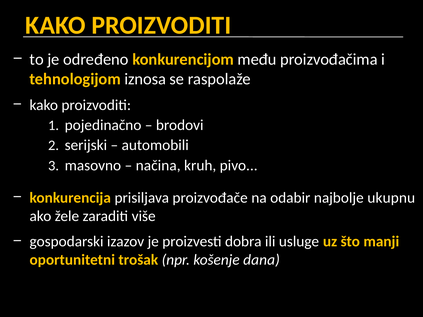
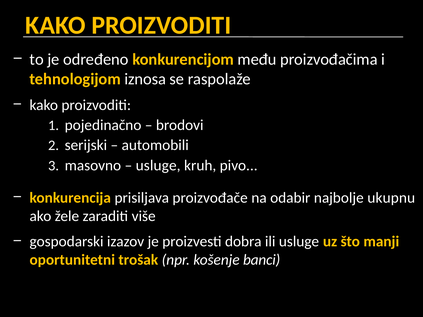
načina: načina -> usluge (158, 165)
dana: dana -> banci (262, 260)
